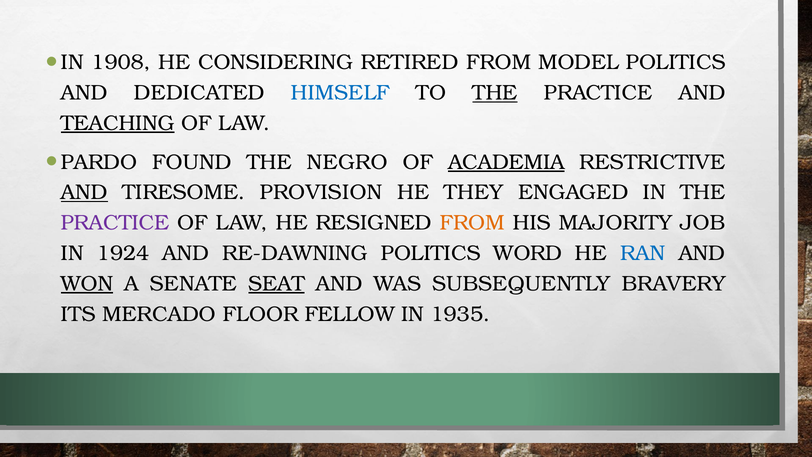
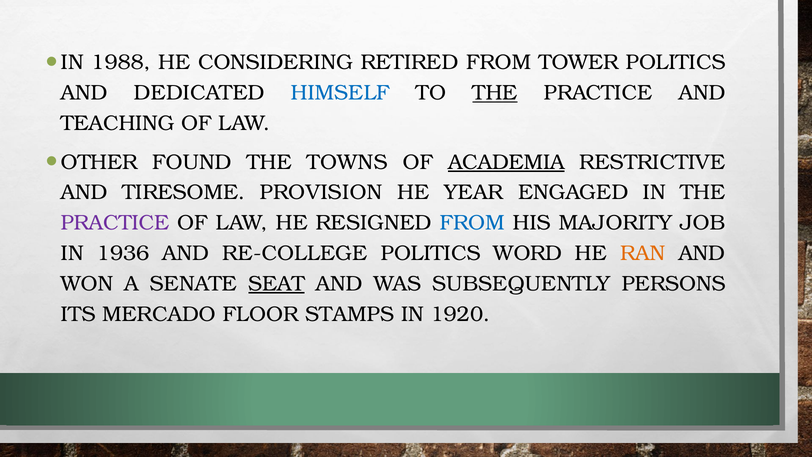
1908: 1908 -> 1988 (121, 62)
MODEL: MODEL -> TOWER (579, 62)
TEACHING underline: present -> none (118, 123)
PARDO: PARDO -> OTHER (99, 162)
NEGRO: NEGRO -> TOWNS (347, 162)
AND underline: present -> none (84, 192)
THEY: THEY -> YEAR (474, 192)
FROM colour: orange -> blue (472, 223)
1924: 1924 -> 1936 (123, 253)
RE-DAWNING: RE-DAWNING -> RE-COLLEGE (295, 253)
RAN colour: blue -> orange (643, 253)
WON underline: present -> none (87, 284)
BRAVERY: BRAVERY -> PERSONS (674, 284)
FELLOW: FELLOW -> STAMPS (350, 314)
1935: 1935 -> 1920 (460, 314)
